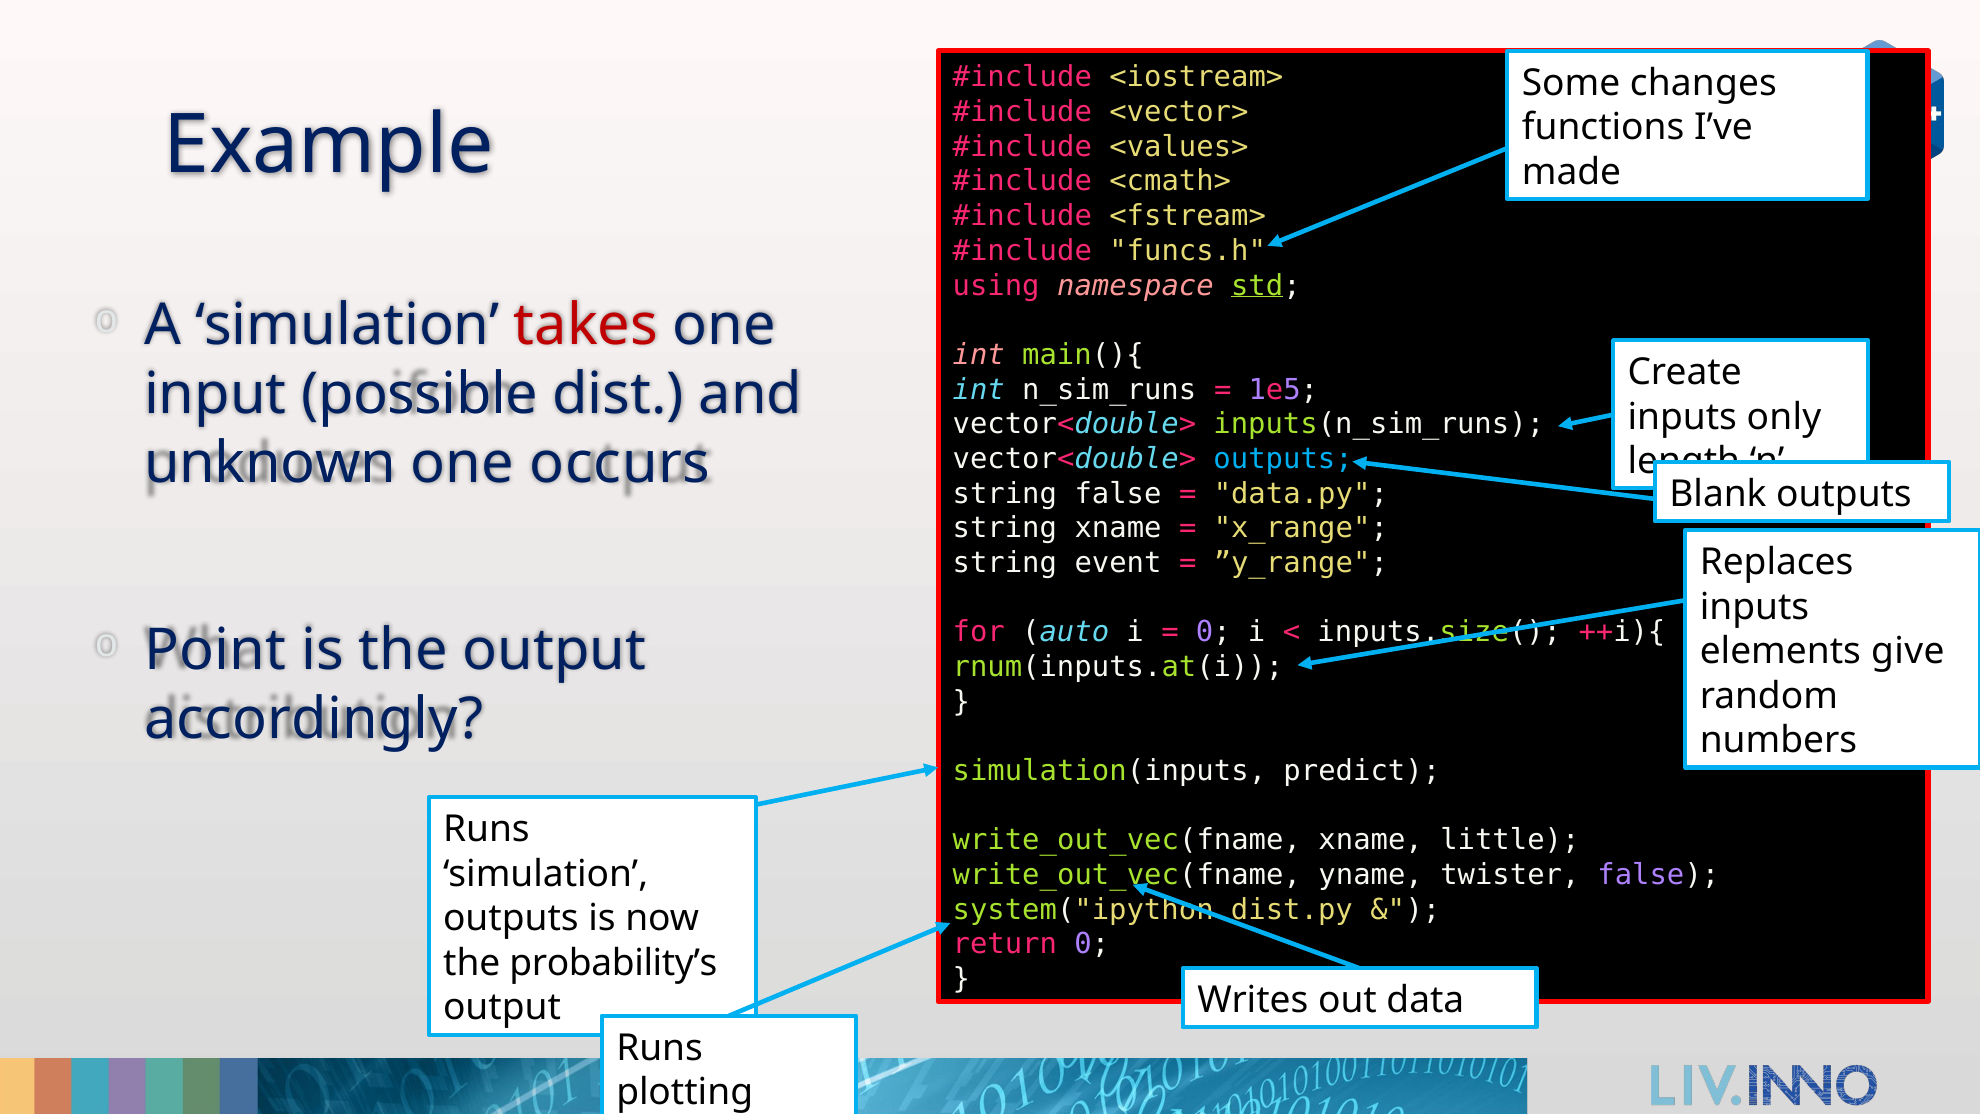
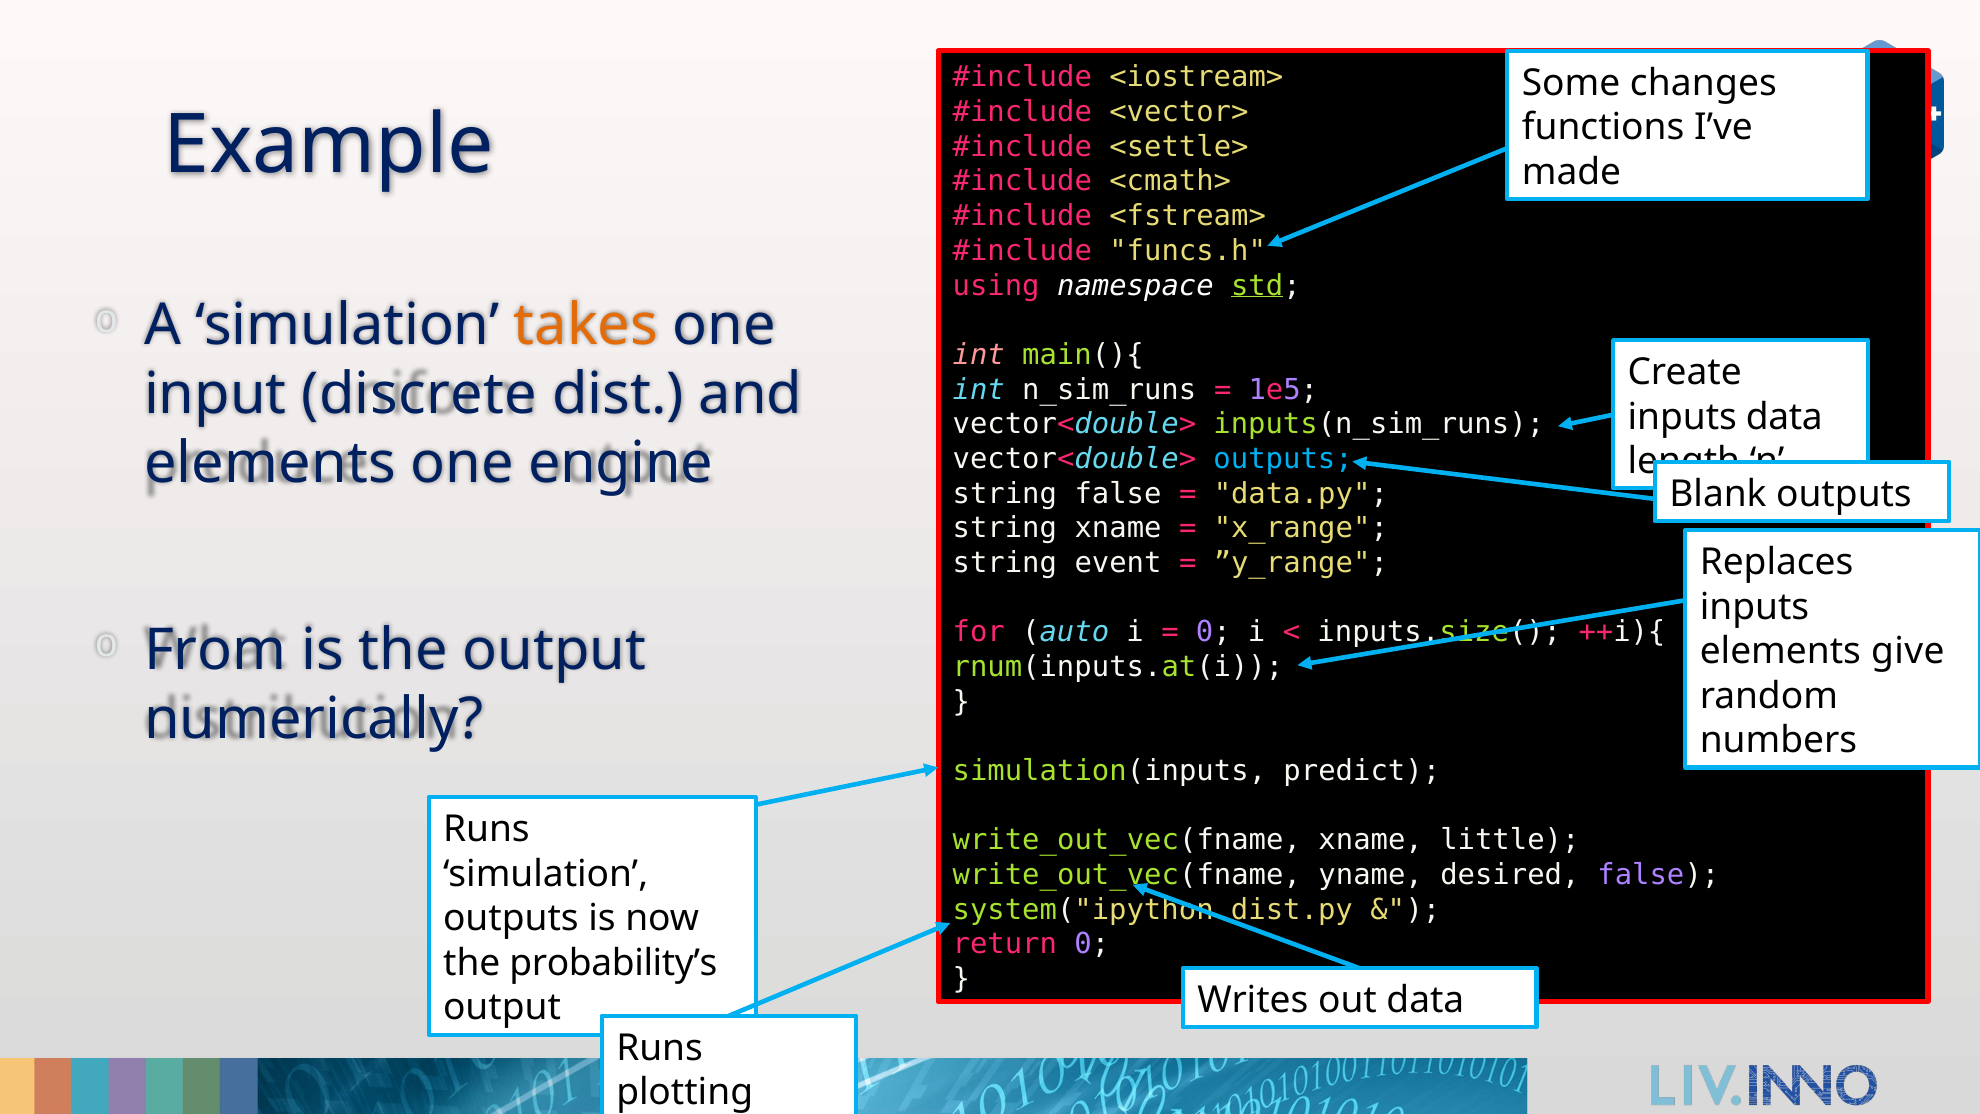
<values>: <values> -> <settle> (1179, 147)
namespace colour: pink -> white (1135, 285)
takes colour: red -> orange (586, 325)
possible: possible -> discrete (419, 395)
inputs only: only -> data (1784, 417)
unknown: unknown -> elements (270, 464)
occurs: occurs -> engine (621, 464)
Point: Point -> From (215, 650)
accordingly: accordingly -> numerically (314, 719)
twister: twister -> desired (1510, 875)
